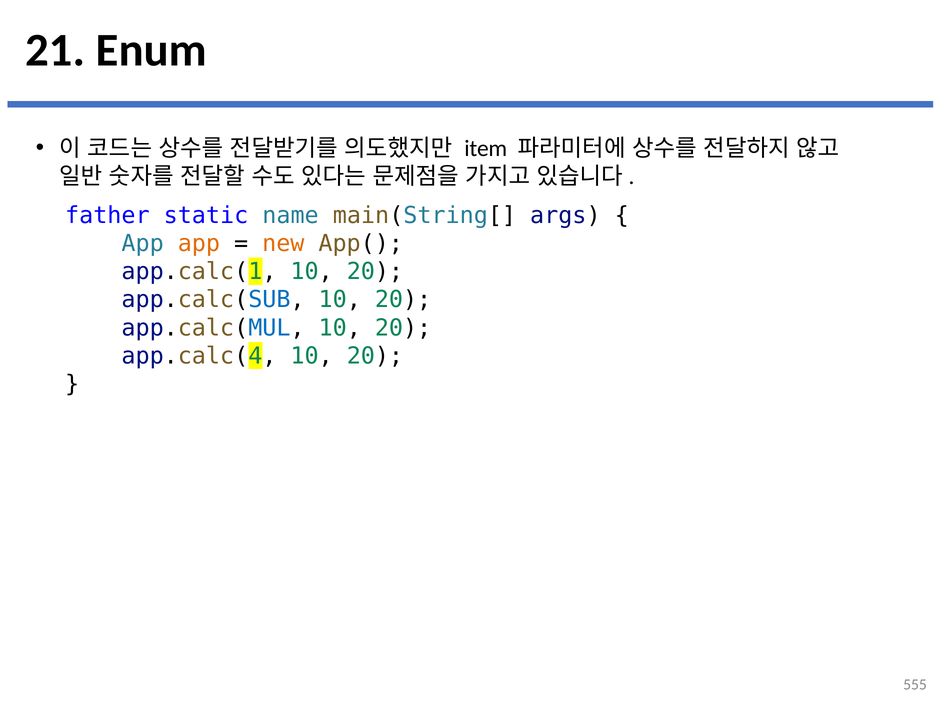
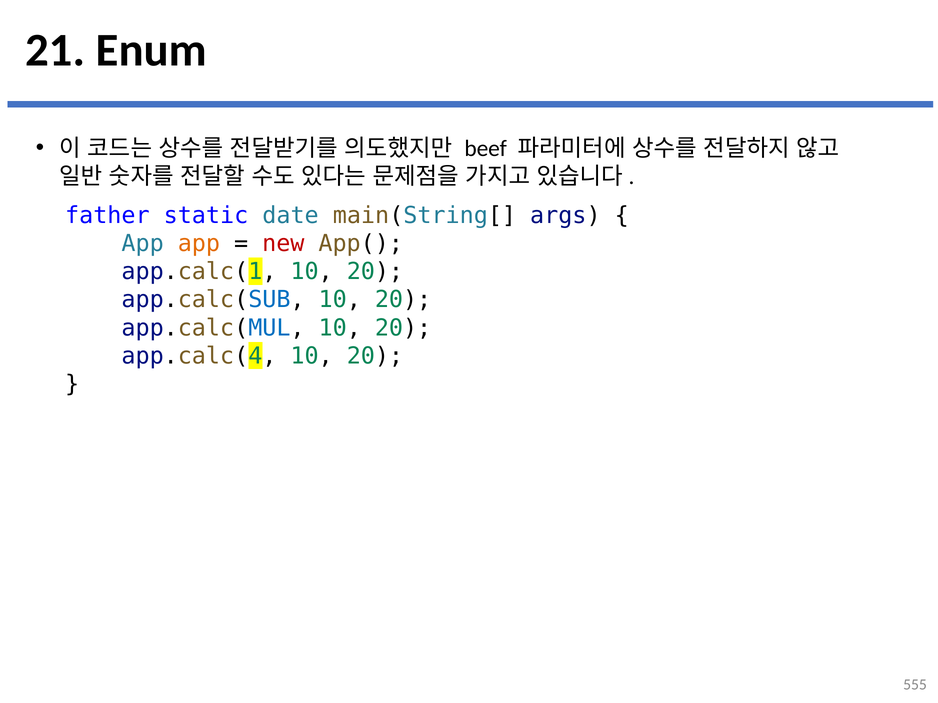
item: item -> beef (486, 148)
name: name -> date (291, 215)
new colour: orange -> red (283, 244)
